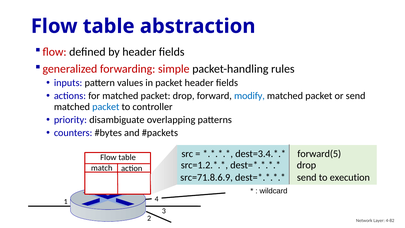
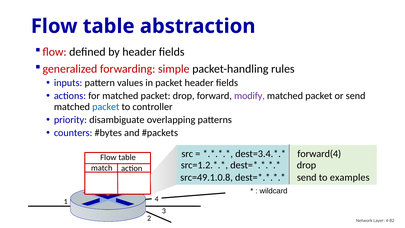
modify colour: blue -> purple (249, 96)
forward(5: forward(5 -> forward(4 (319, 154)
src=71.8.6.9: src=71.8.6.9 -> src=49.1.0.8 (207, 177)
execution: execution -> examples (350, 177)
